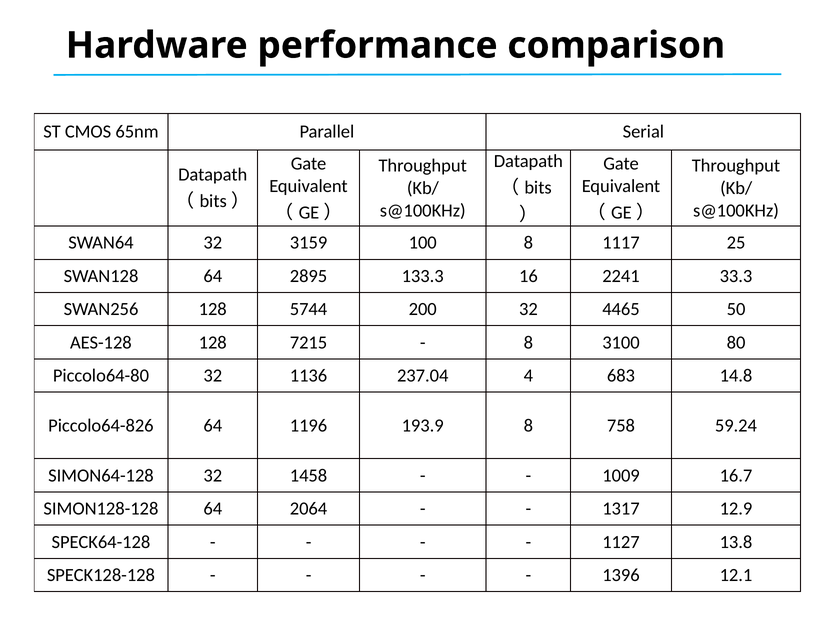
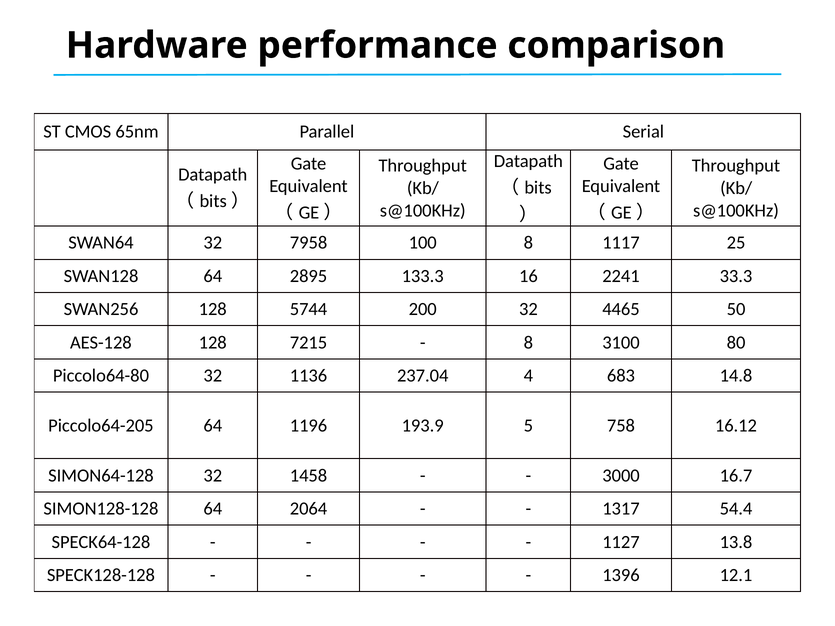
3159: 3159 -> 7958 (309, 243)
Piccolo64-826: Piccolo64-826 -> Piccolo64-205 (101, 426)
193.9 8: 8 -> 5 (528, 426)
59.24: 59.24 -> 16.12 (736, 426)
1009: 1009 -> 3000 (621, 476)
12.9: 12.9 -> 54.4 (736, 509)
